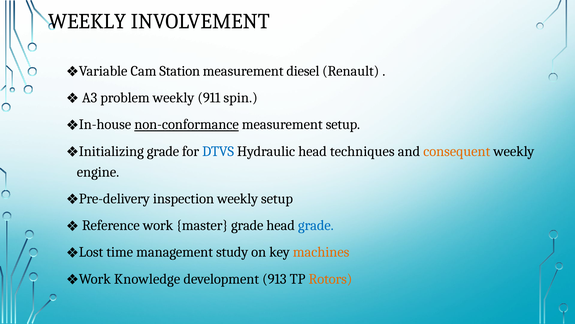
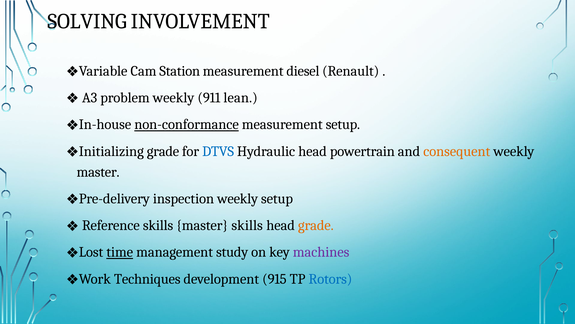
WEEKLY: WEEKLY -> SOLVING (87, 21)
spin: spin -> lean (241, 98)
techniques: techniques -> powertrain (362, 151)
engine: engine -> master (98, 172)
Reference work: work -> skills (158, 225)
master grade: grade -> skills (247, 225)
grade colour: blue -> orange (316, 225)
time underline: none -> present (120, 252)
machines colour: orange -> purple (321, 252)
Knowledge: Knowledge -> Techniques (147, 278)
913: 913 -> 915 (274, 278)
Rotors colour: orange -> blue (330, 278)
